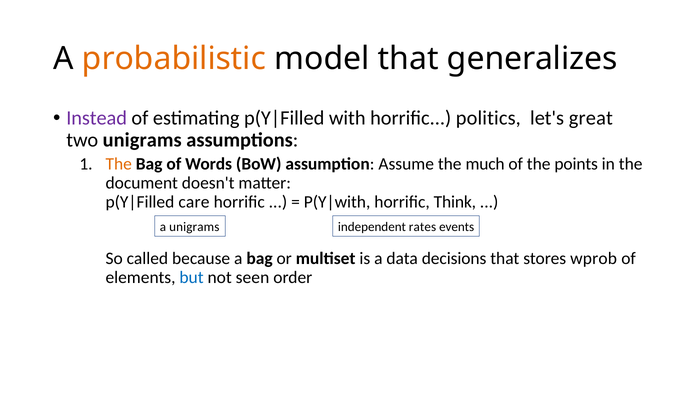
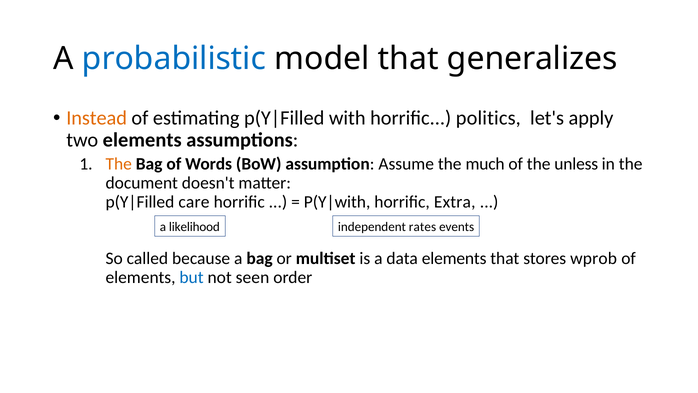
probabilistic colour: orange -> blue (174, 59)
Instead colour: purple -> orange (97, 118)
great: great -> apply (591, 118)
two unigrams: unigrams -> elements (142, 140)
points: points -> unless (576, 164)
Think: Think -> Extra (455, 202)
a unigrams: unigrams -> likelihood (194, 227)
data decisions: decisions -> elements (454, 258)
